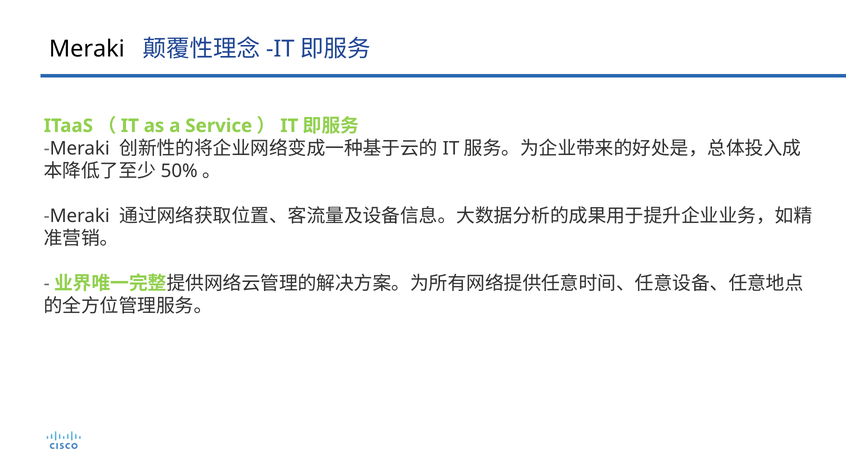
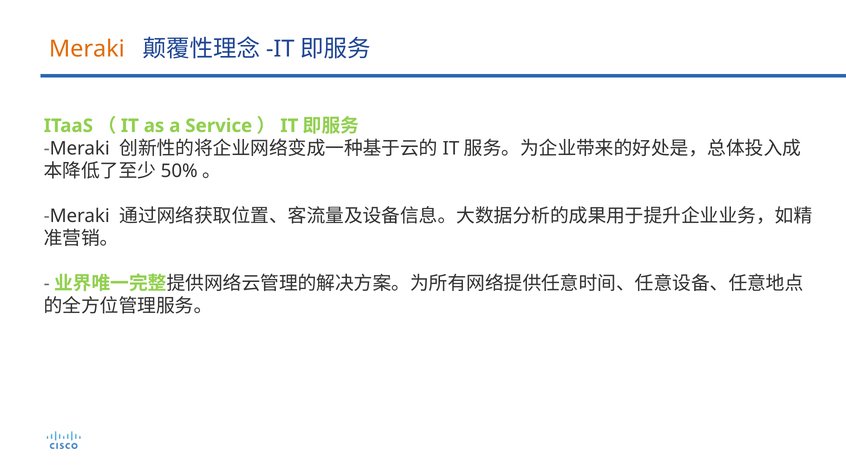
Meraki colour: black -> orange (87, 49)
